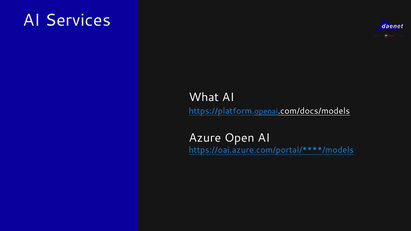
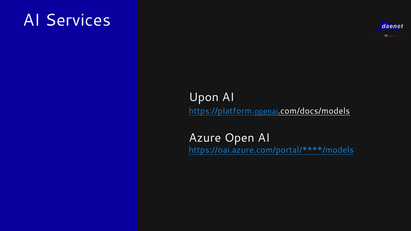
What: What -> Upon (204, 97)
